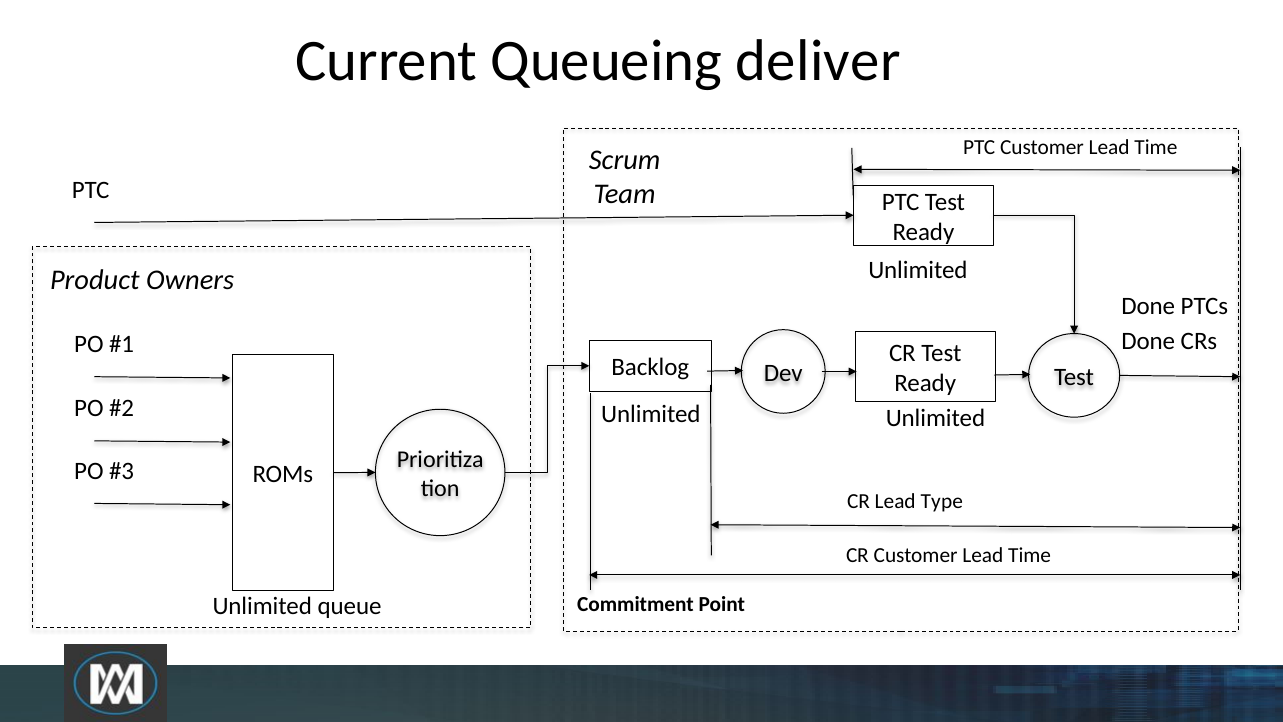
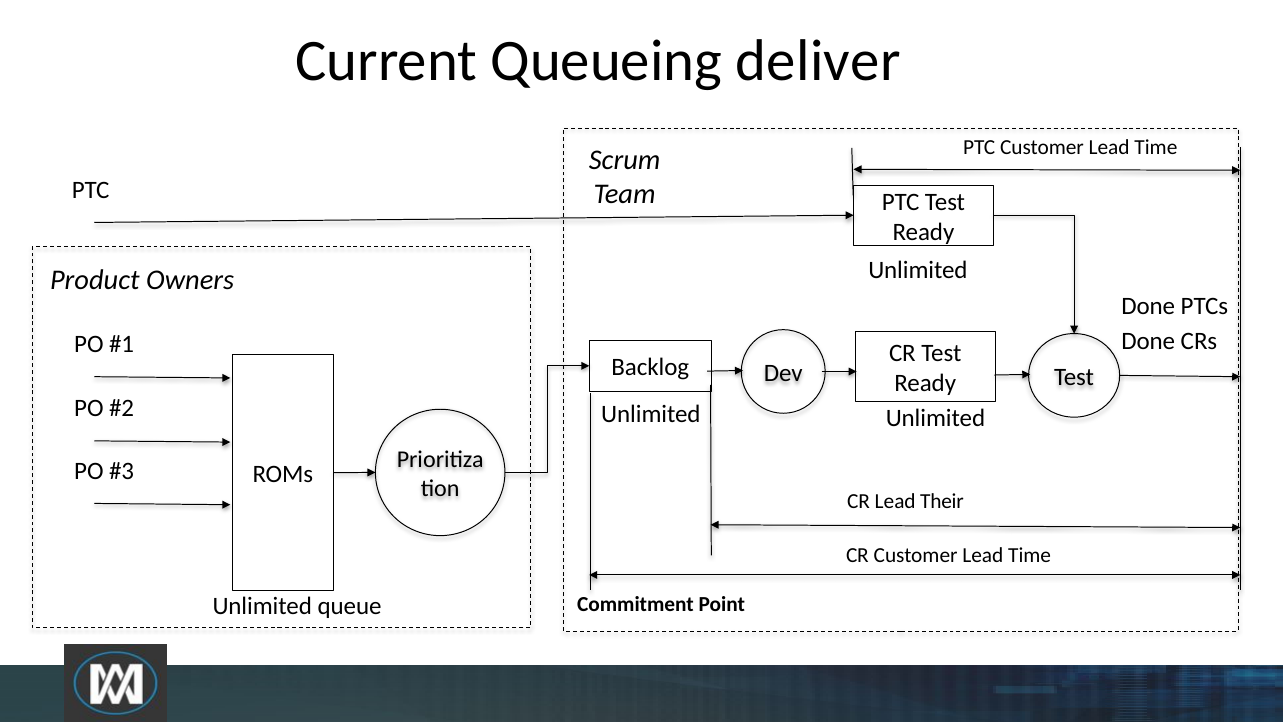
Type: Type -> Their (942, 501)
